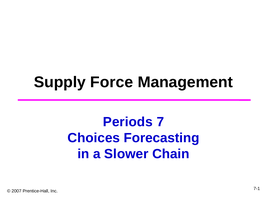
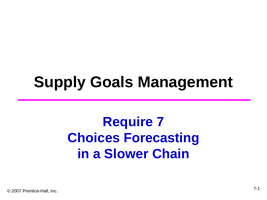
Force: Force -> Goals (112, 82)
Periods: Periods -> Require (128, 122)
